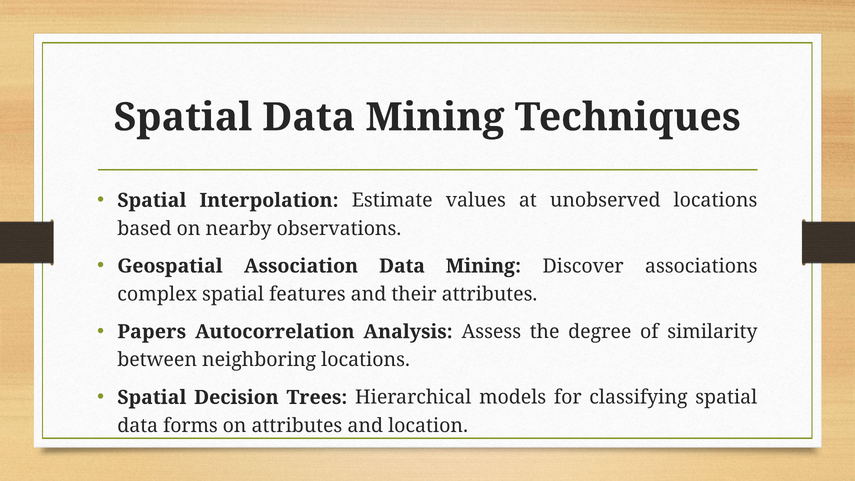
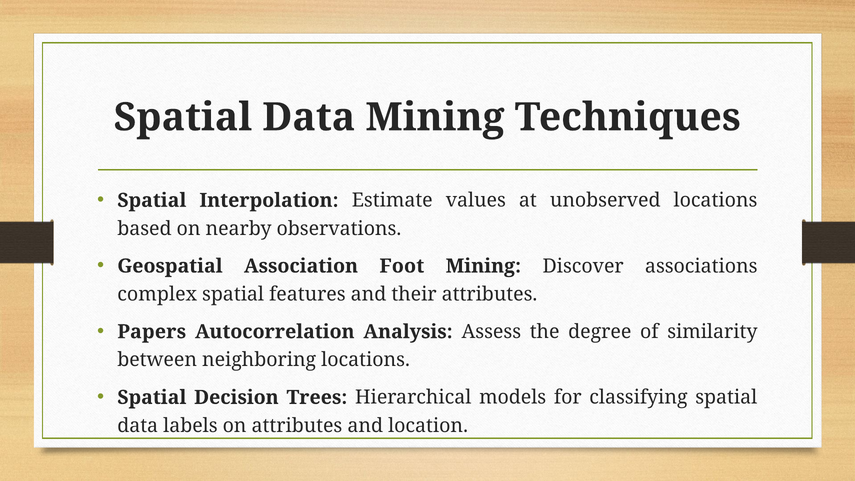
Association Data: Data -> Foot (402, 266)
forms: forms -> labels (190, 426)
